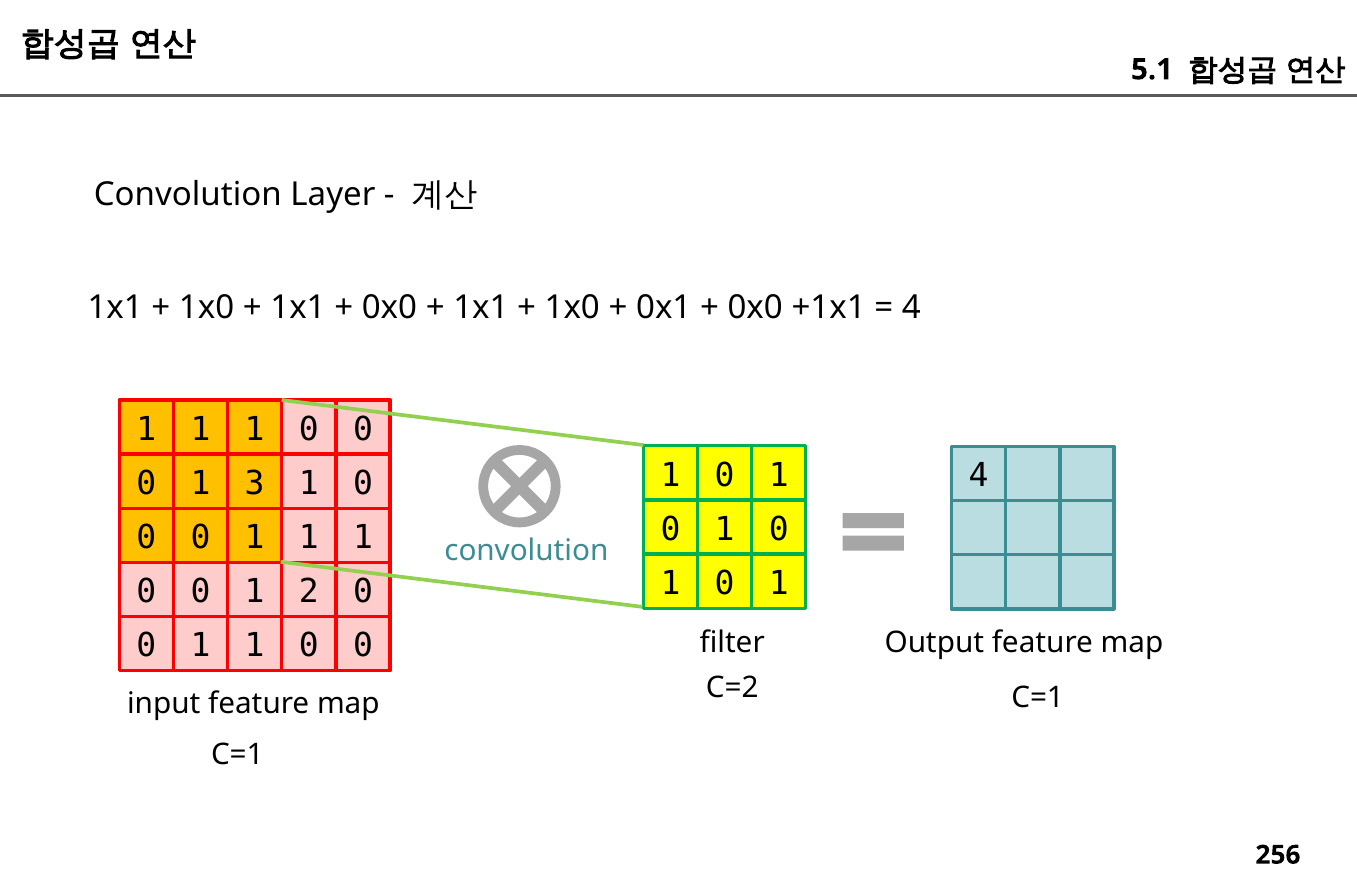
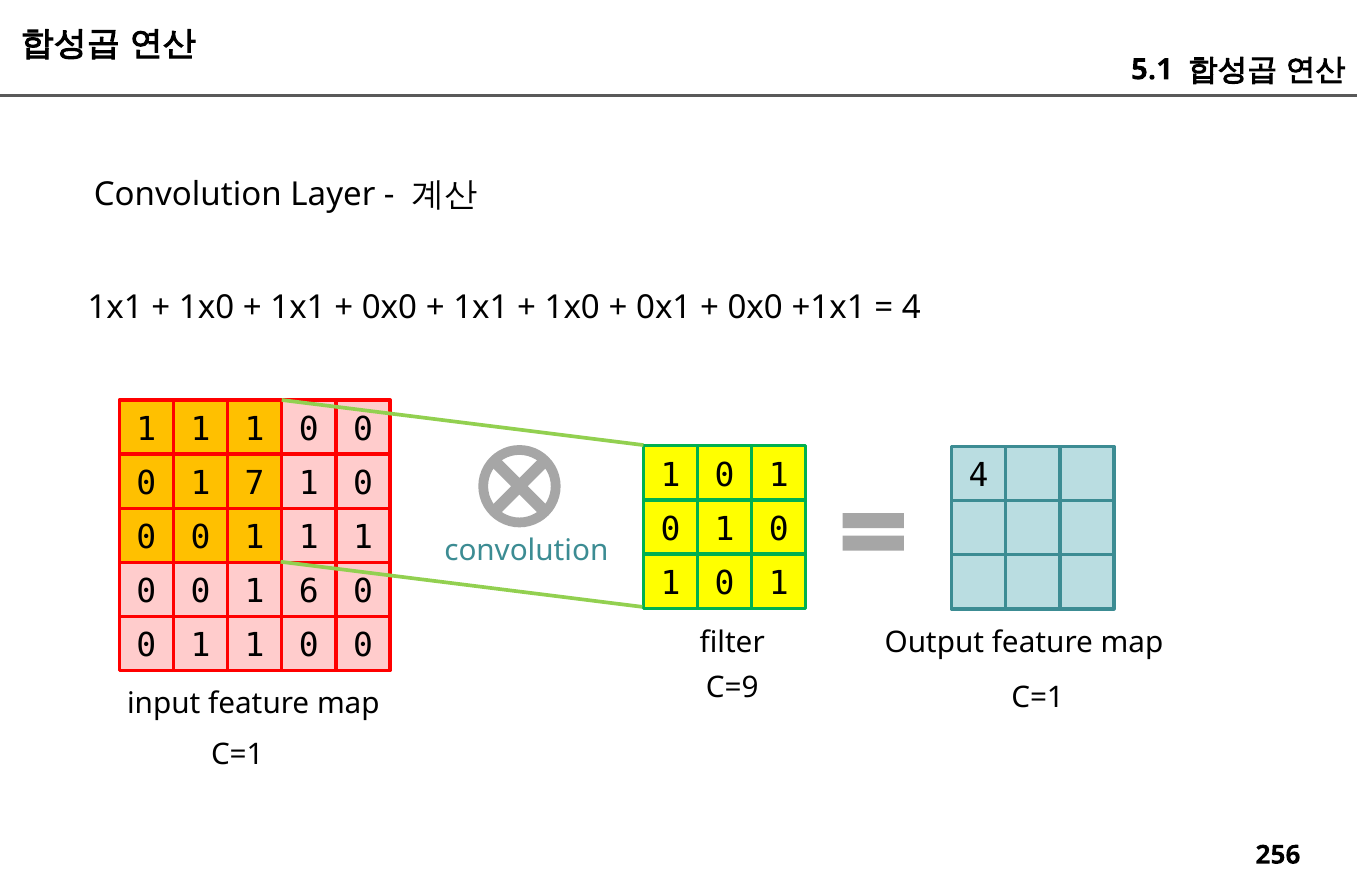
3: 3 -> 7 (255, 484)
2: 2 -> 6 (309, 592)
C=2: C=2 -> C=9 (732, 688)
